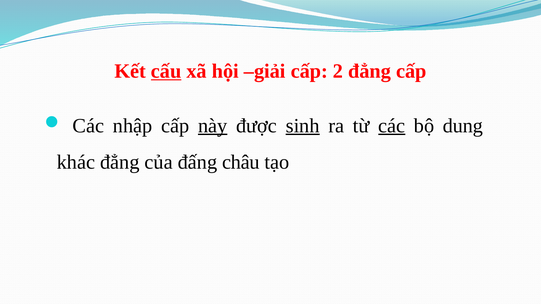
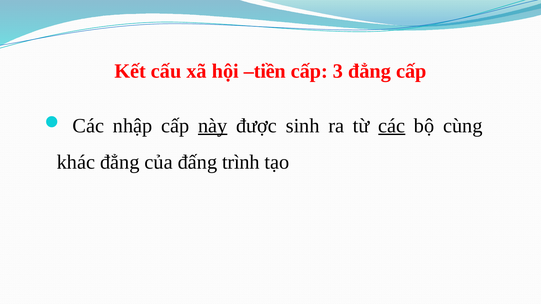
cấu underline: present -> none (166, 71)
giải: giải -> tiền (265, 71)
2: 2 -> 3 (338, 71)
sinh underline: present -> none (303, 126)
dung: dung -> cùng (463, 126)
châu: châu -> trình (241, 162)
